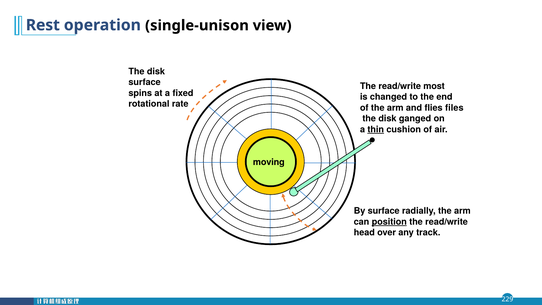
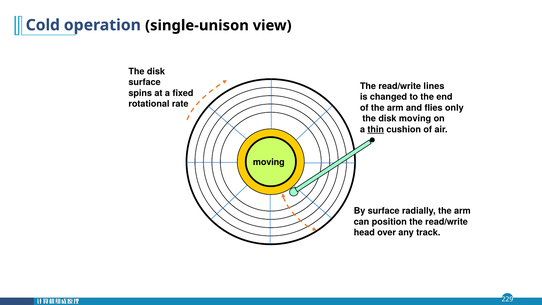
Rest: Rest -> Cold (43, 25)
most: most -> lines (434, 86)
files: files -> only (454, 108)
disk ganged: ganged -> moving (415, 119)
position underline: present -> none (389, 222)
